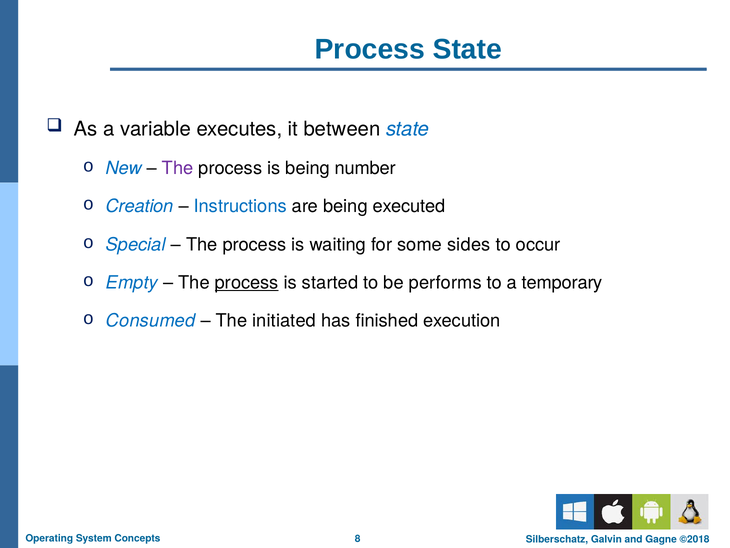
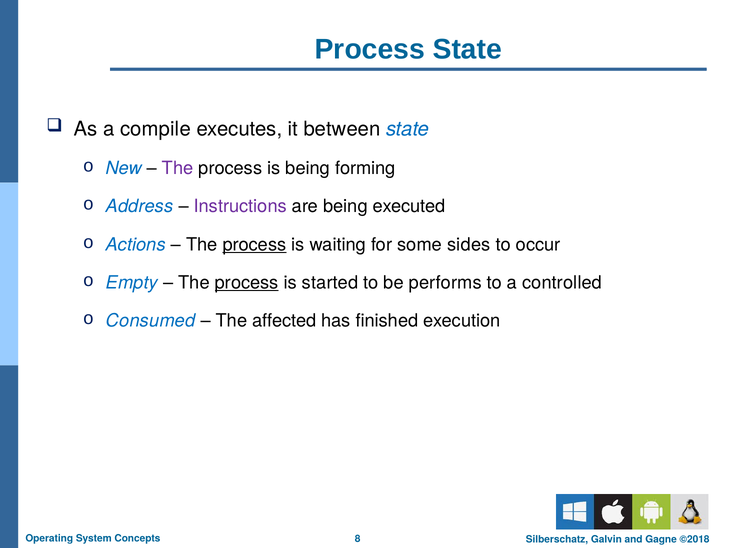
variable: variable -> compile (155, 129)
number: number -> forming (365, 168)
Creation: Creation -> Address (140, 206)
Instructions colour: blue -> purple (240, 206)
Special: Special -> Actions (136, 244)
process underline: none -> present (254, 244)
temporary: temporary -> controlled (562, 282)
initiated: initiated -> affected (284, 321)
